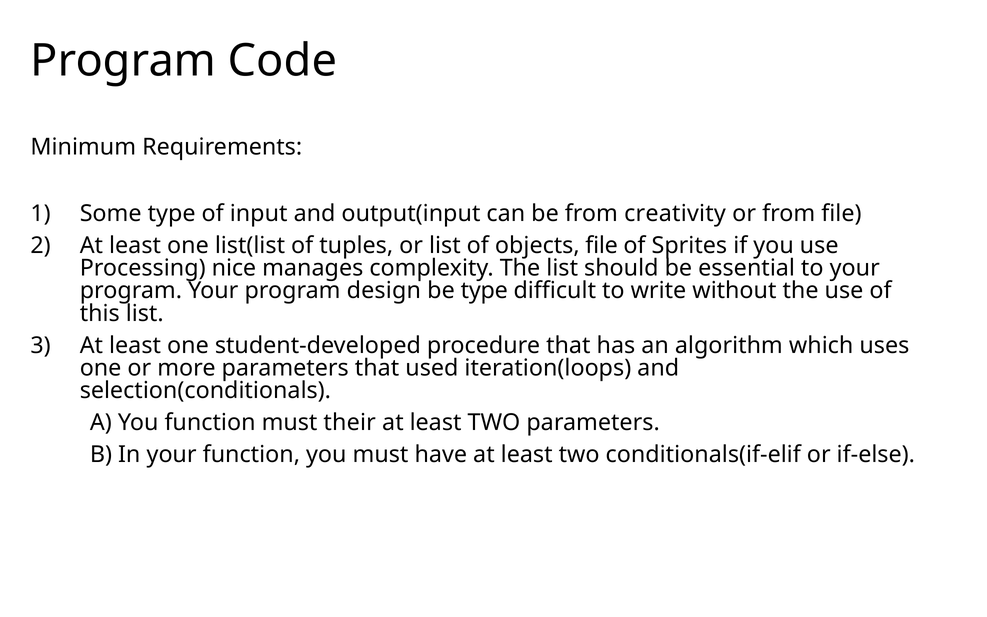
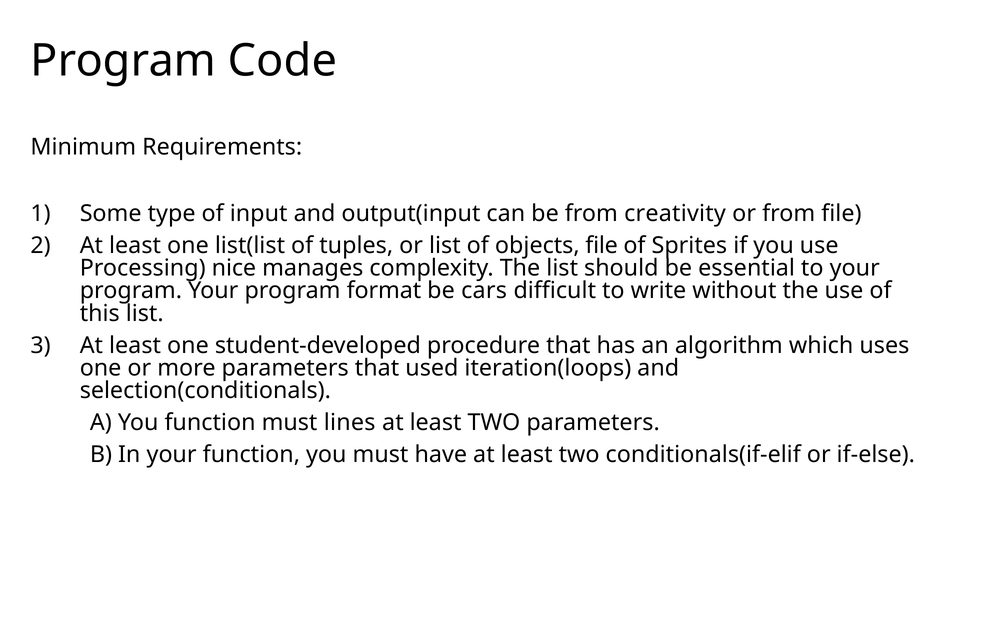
design: design -> format (384, 291)
be type: type -> cars (484, 291)
their: their -> lines (350, 423)
